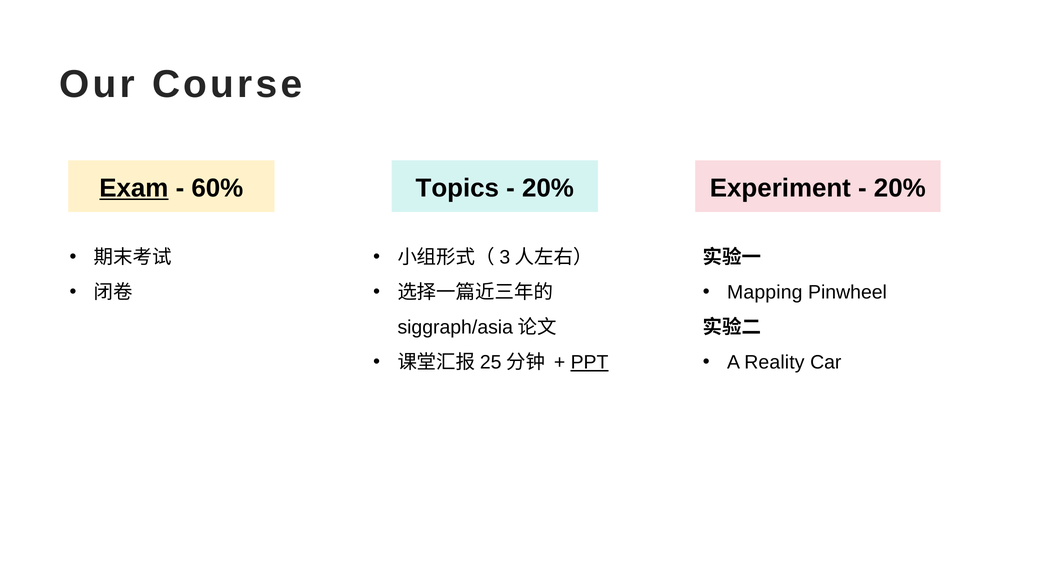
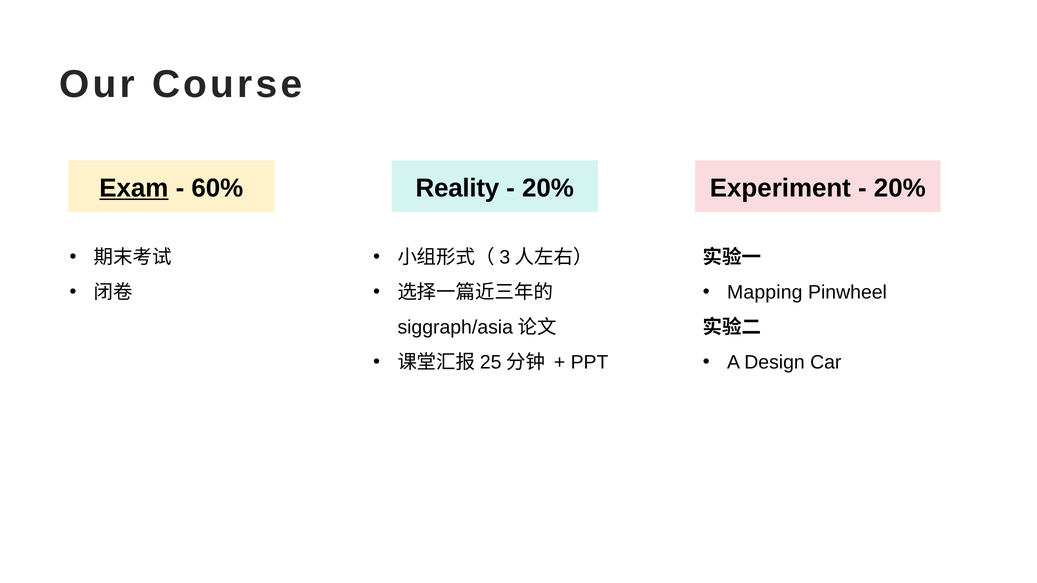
Topics: Topics -> Reality (457, 188)
PPT underline: present -> none (590, 363)
Reality: Reality -> Design (775, 363)
